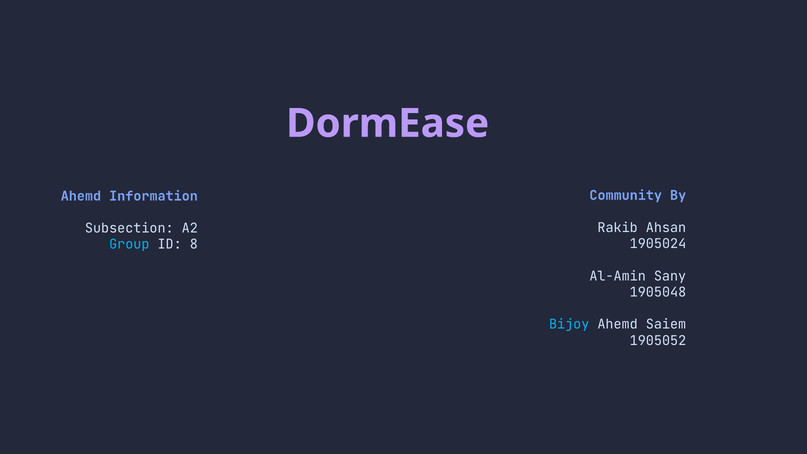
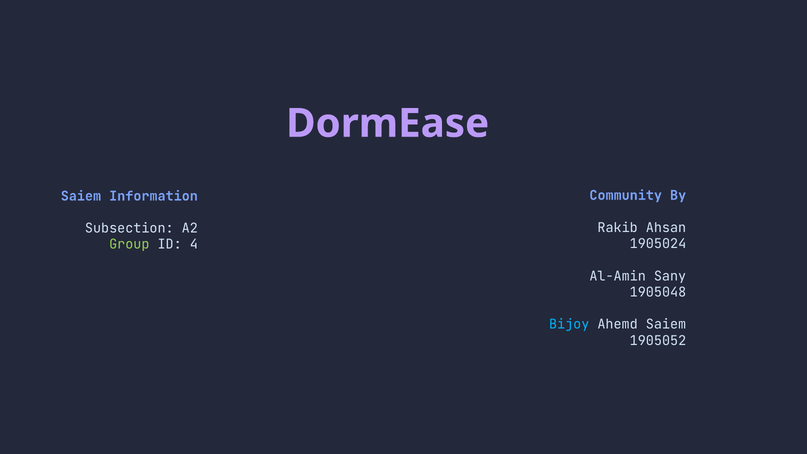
Ahemd: Ahemd -> Saiem (81, 196)
Group colour: light blue -> light green (129, 244)
8: 8 -> 4 (194, 244)
